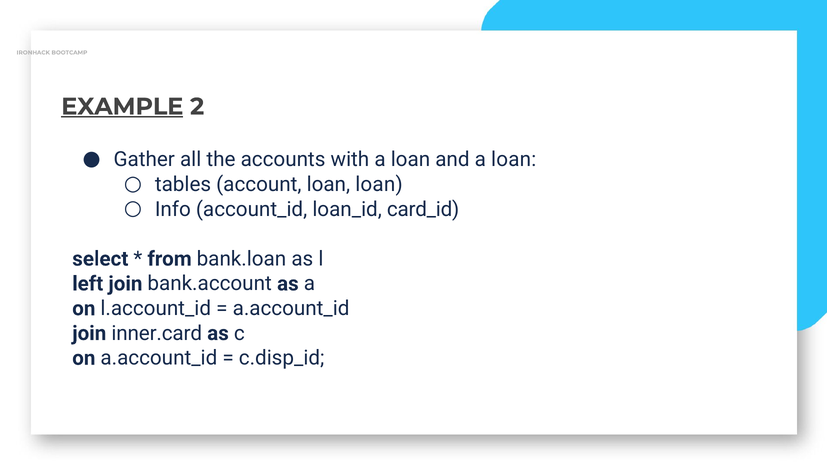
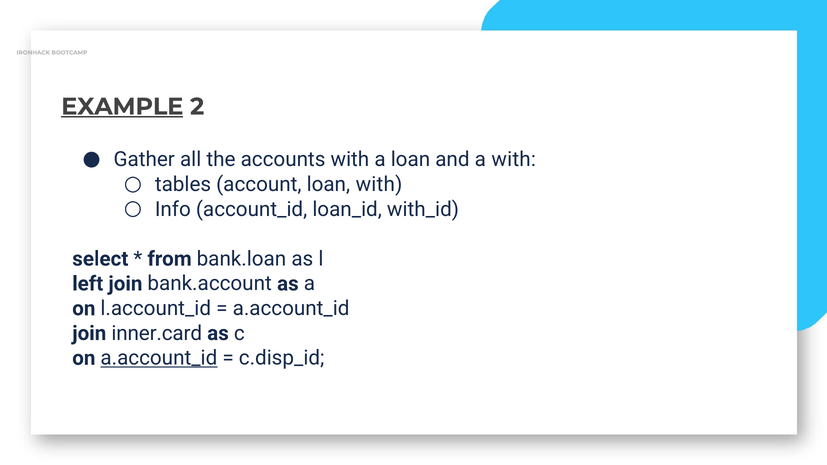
and a loan: loan -> with (514, 160)
loan loan: loan -> with (379, 185)
card_id: card_id -> with_id (423, 209)
a.account_id underline: none -> present (159, 358)
